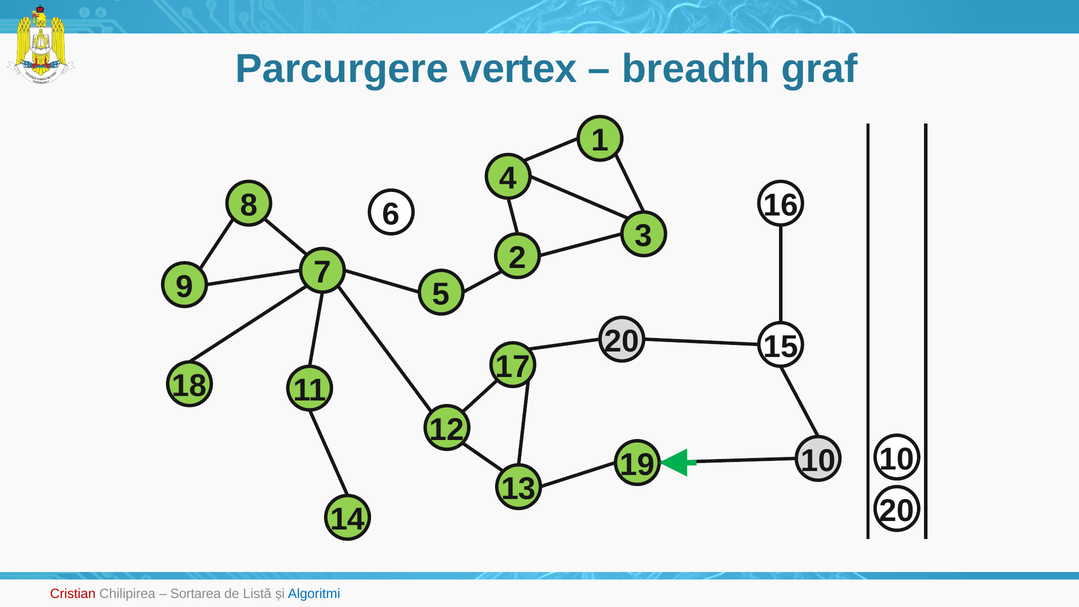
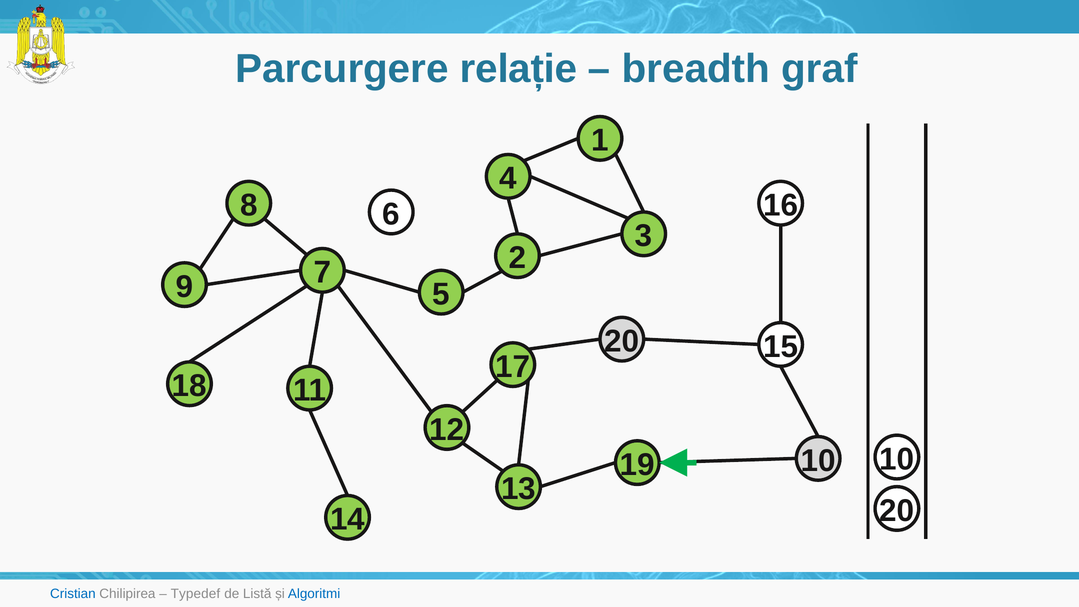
vertex: vertex -> relație (518, 69)
Cristian colour: red -> blue (73, 594)
Sortarea: Sortarea -> Typedef (195, 594)
